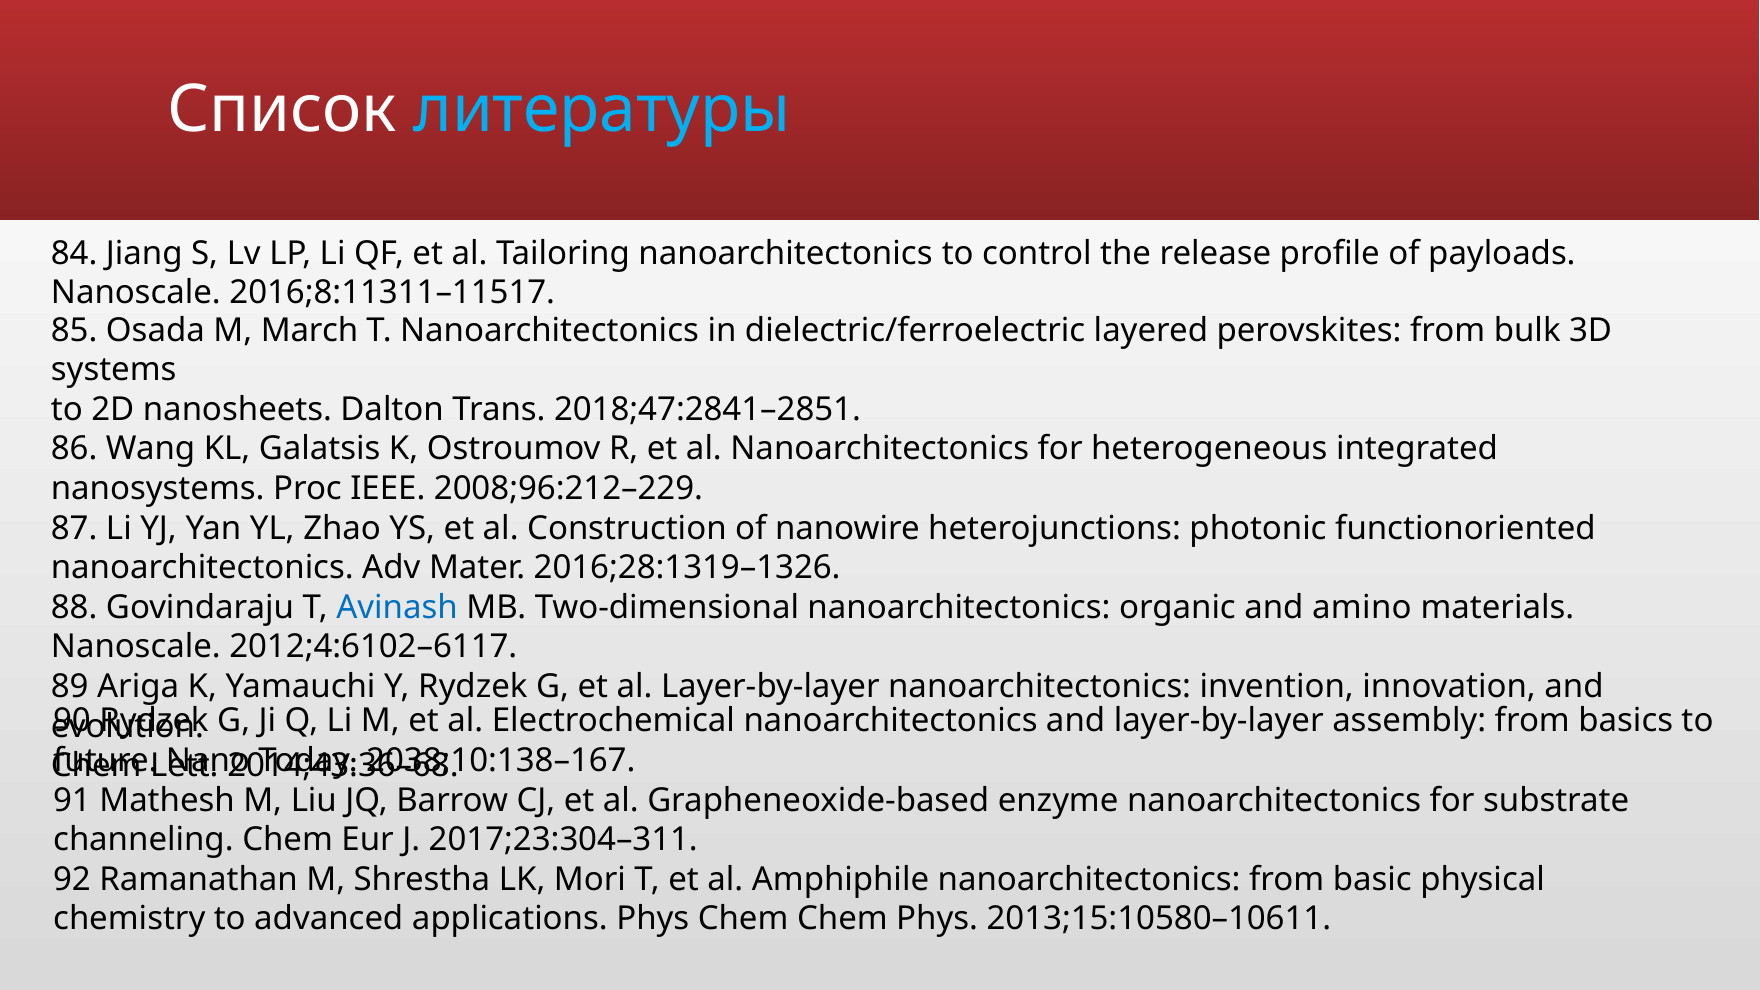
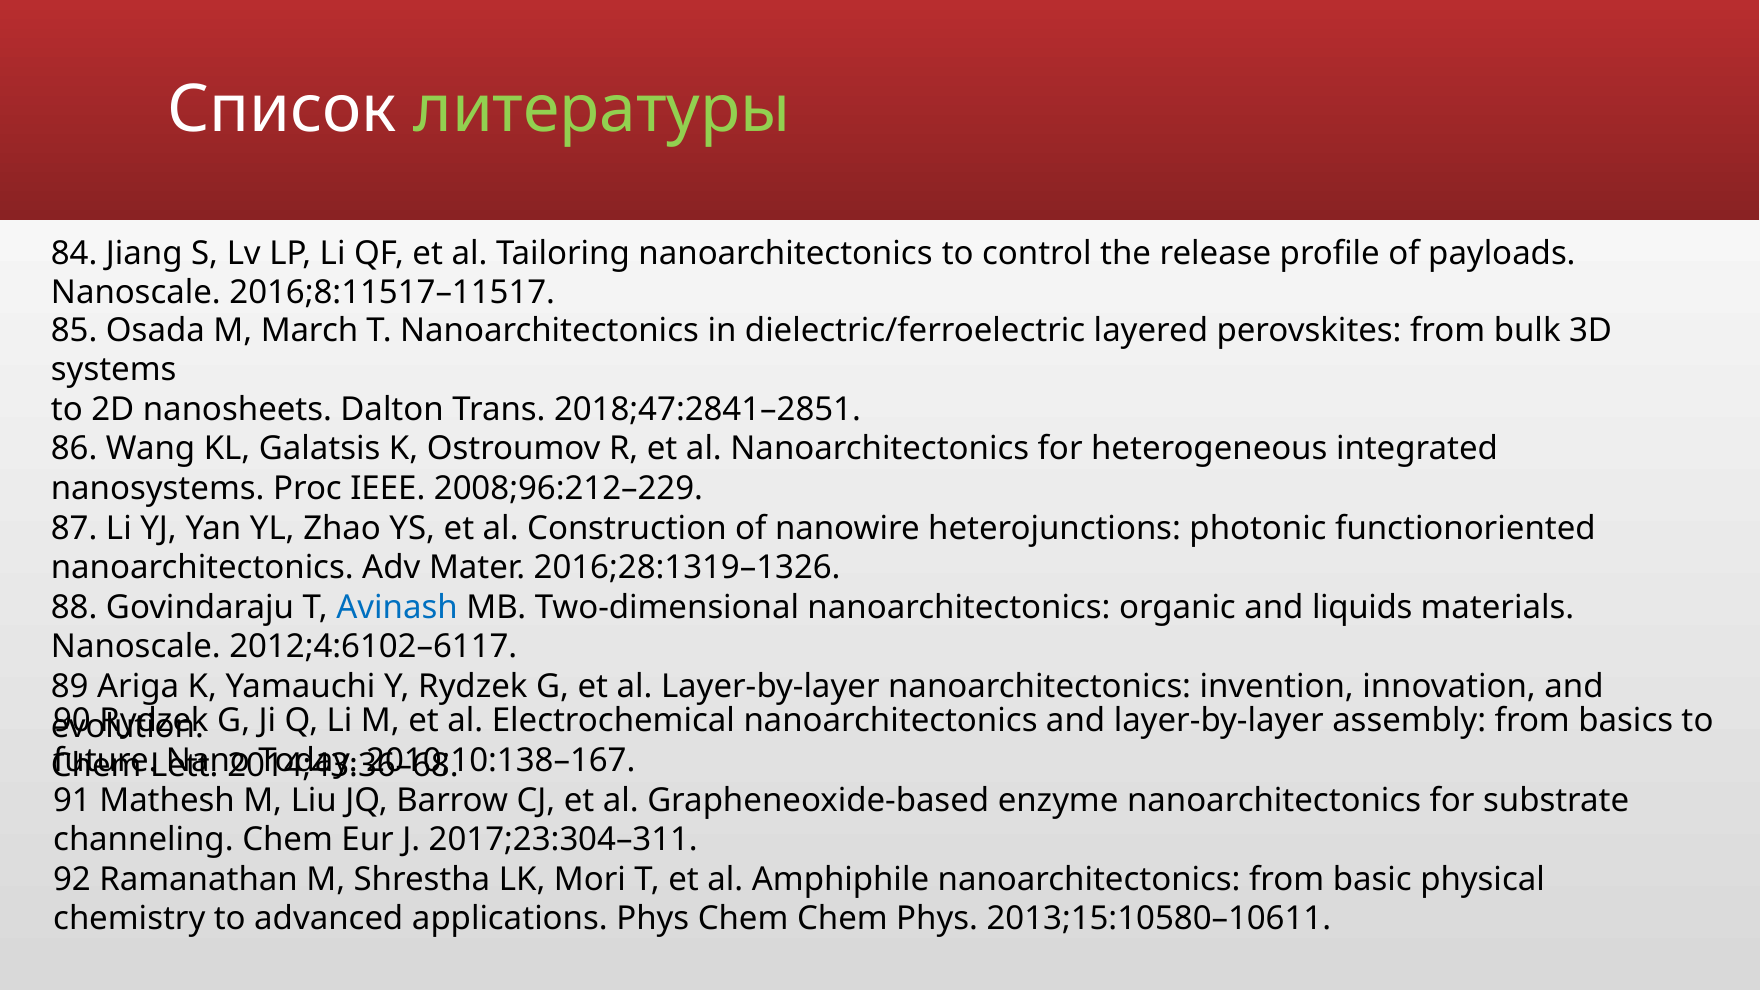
литературы colour: light blue -> light green (602, 110)
2016;8:11311–11517: 2016;8:11311–11517 -> 2016;8:11517–11517 (392, 293)
amino: amino -> liquids (1362, 607)
2038;10:138–167: 2038;10:138–167 -> 2010;10:138–167 (501, 761)
